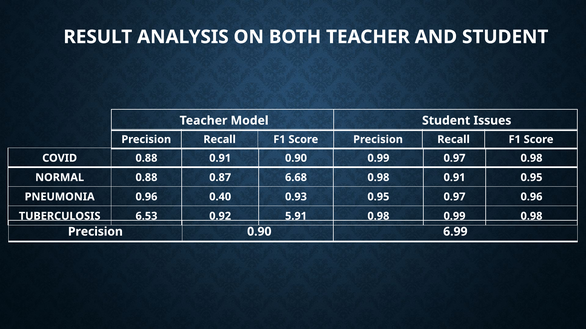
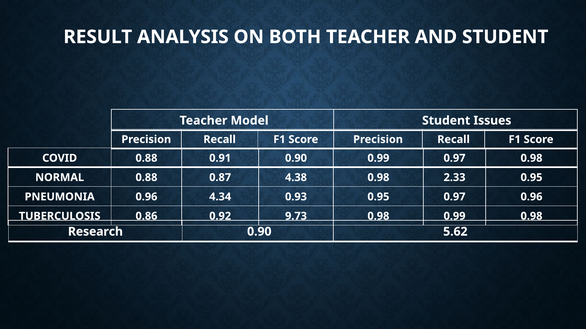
6.68: 6.68 -> 4.38 (296, 178)
0.98 0.91: 0.91 -> 2.33 (455, 178)
0.40: 0.40 -> 4.34 (220, 197)
6.53: 6.53 -> 0.86 (146, 216)
5.91: 5.91 -> 9.73 (296, 216)
Precision: Precision -> Research (95, 232)
6.99: 6.99 -> 5.62 (455, 232)
